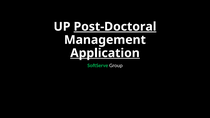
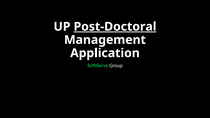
Application underline: present -> none (105, 53)
